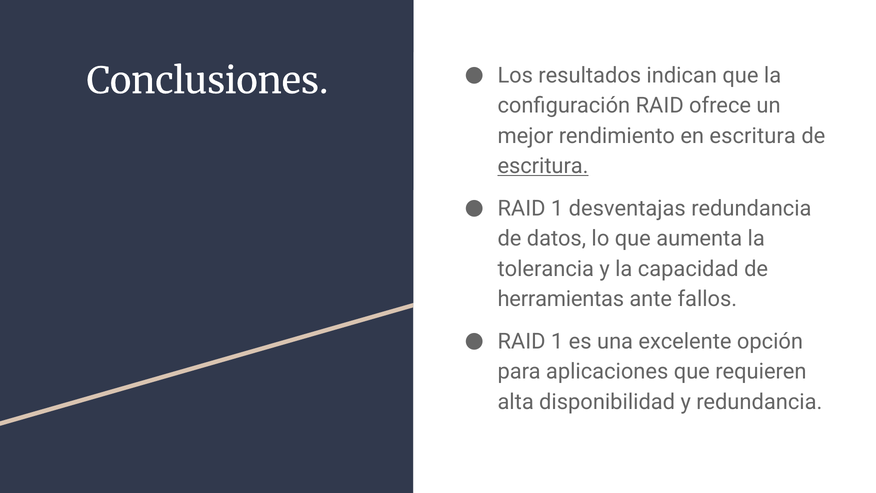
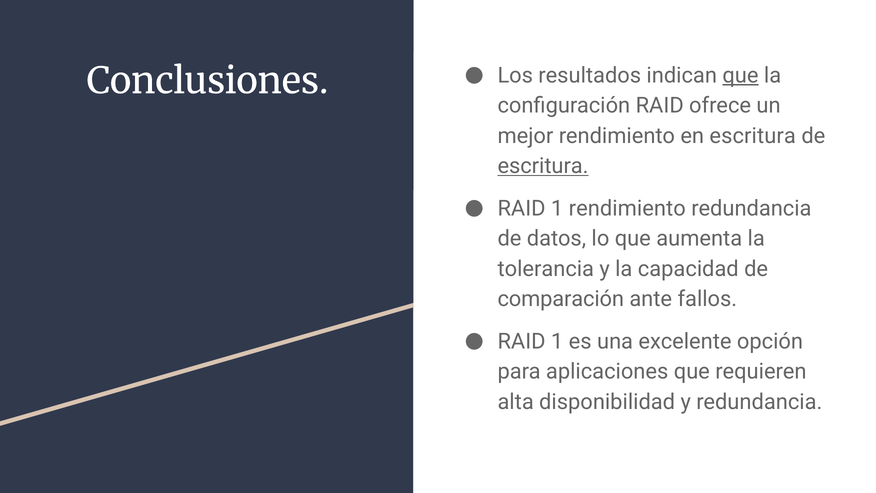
que underline: none -> present (740, 75)
1 desventajas: desventajas -> rendimiento (627, 208)
herramientas: herramientas -> comparación (561, 299)
